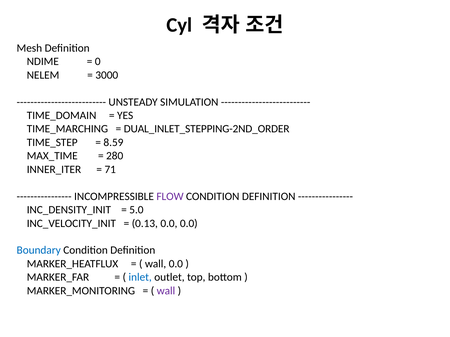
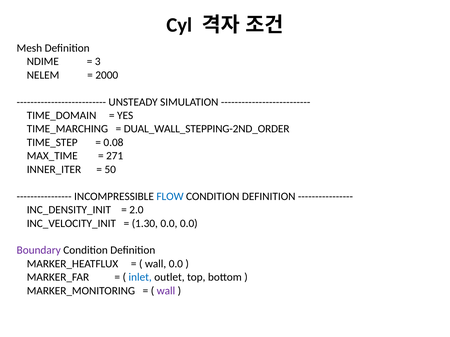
0: 0 -> 3 (98, 62)
3000: 3000 -> 2000 (107, 75)
DUAL_INLET_STEPPING-2ND_ORDER: DUAL_INLET_STEPPING-2ND_ORDER -> DUAL_WALL_STEPPING-2ND_ORDER (207, 129)
8.59: 8.59 -> 0.08 (113, 143)
280: 280 -> 271 (115, 156)
71: 71 -> 50 (110, 170)
FLOW colour: purple -> blue (170, 197)
5.0: 5.0 -> 2.0 (136, 210)
0.13: 0.13 -> 1.30 (145, 224)
Boundary colour: blue -> purple (39, 251)
